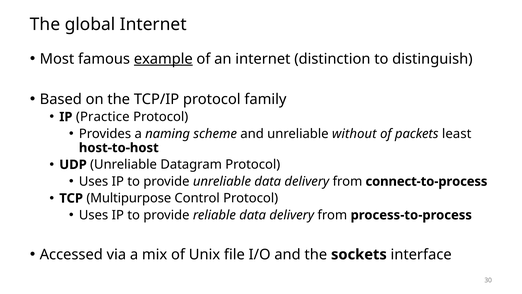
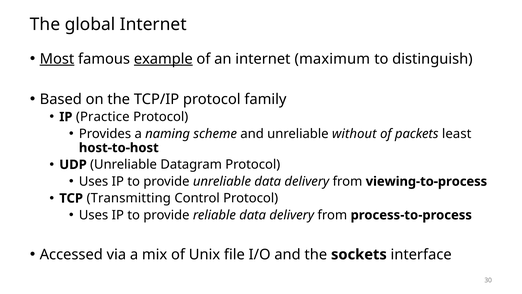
Most underline: none -> present (57, 59)
distinction: distinction -> maximum (332, 59)
connect-to-process: connect-to-process -> viewing-to-process (426, 181)
Multipurpose: Multipurpose -> Transmitting (129, 198)
